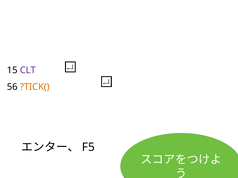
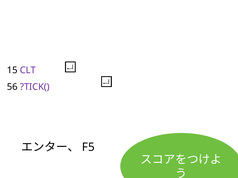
?TICK( colour: orange -> purple (35, 87)
